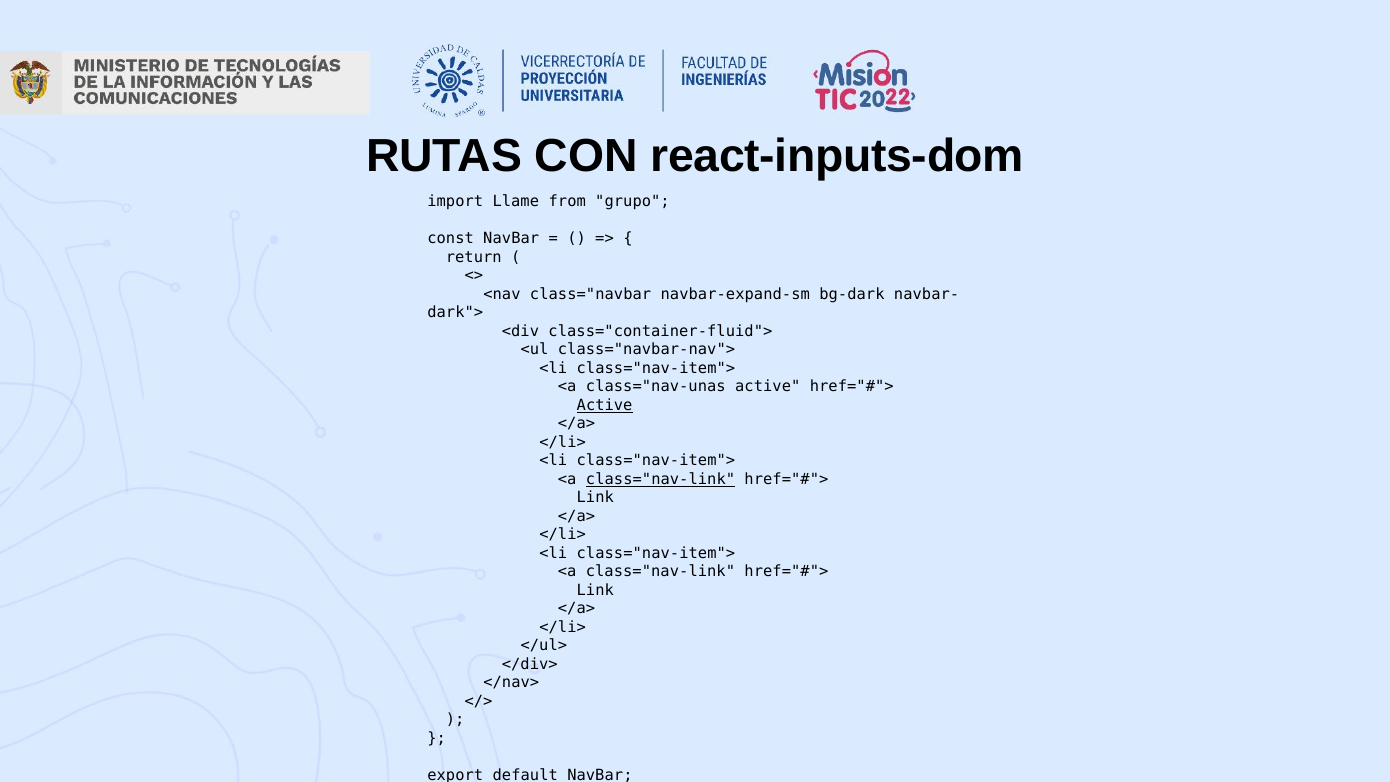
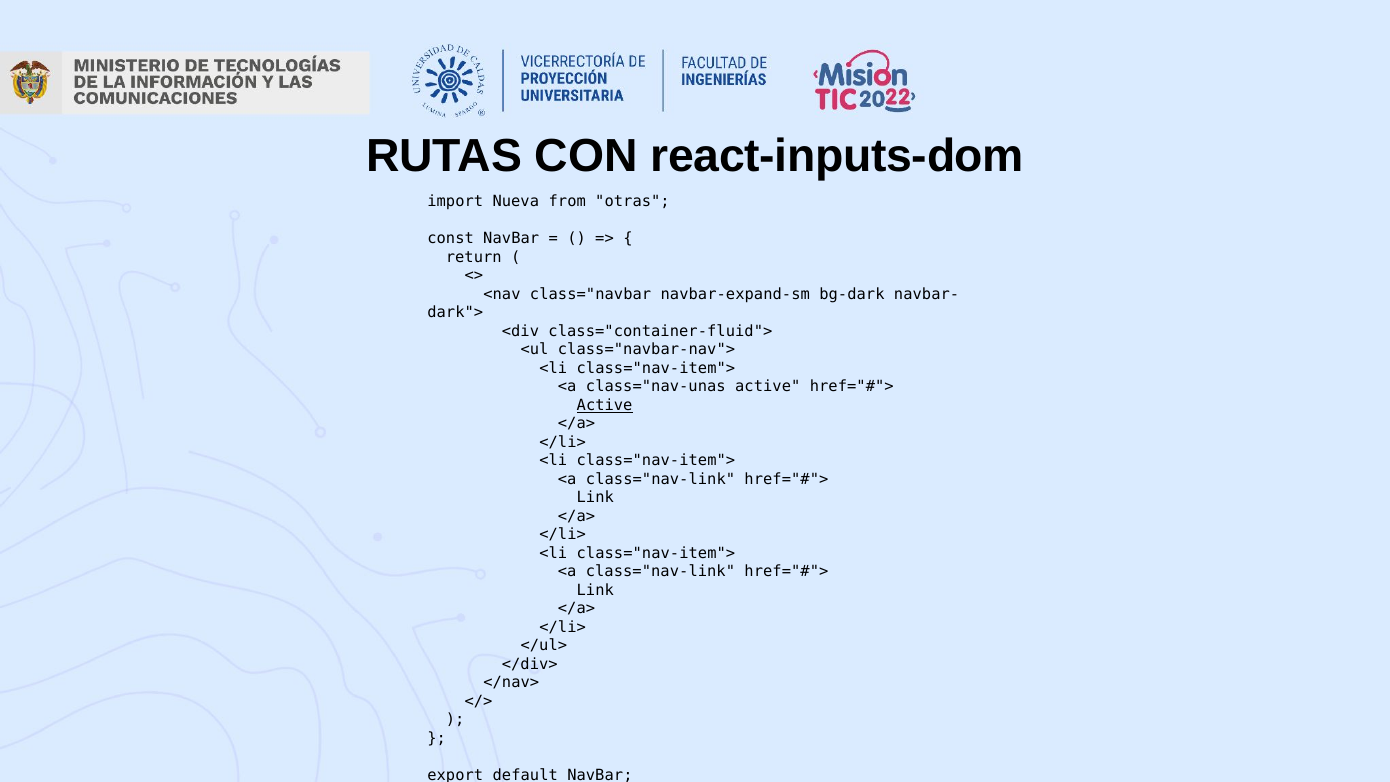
Llame: Llame -> Nueva (516, 202)
grupo: grupo -> otras (633, 202)
class="nav-link underline: present -> none (661, 479)
